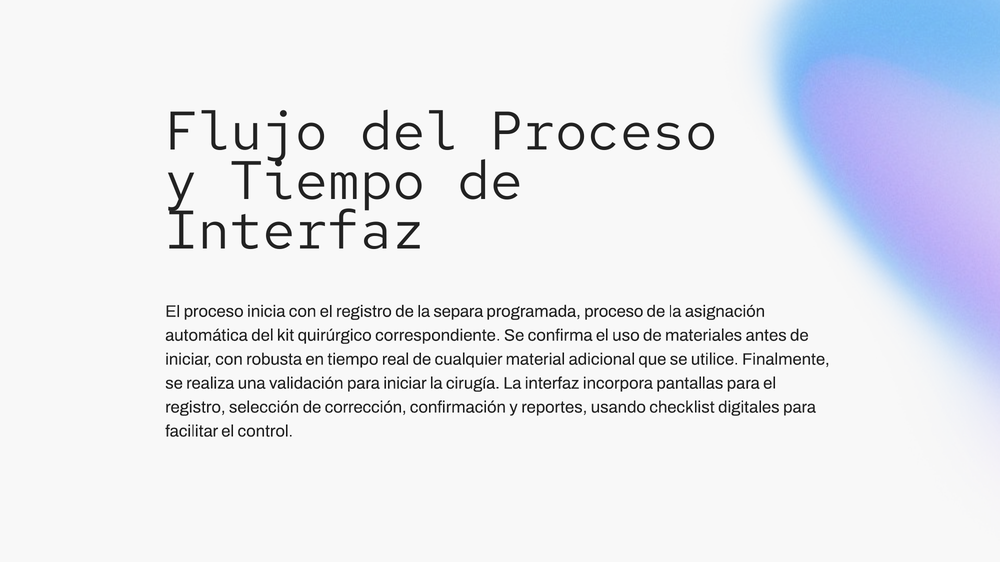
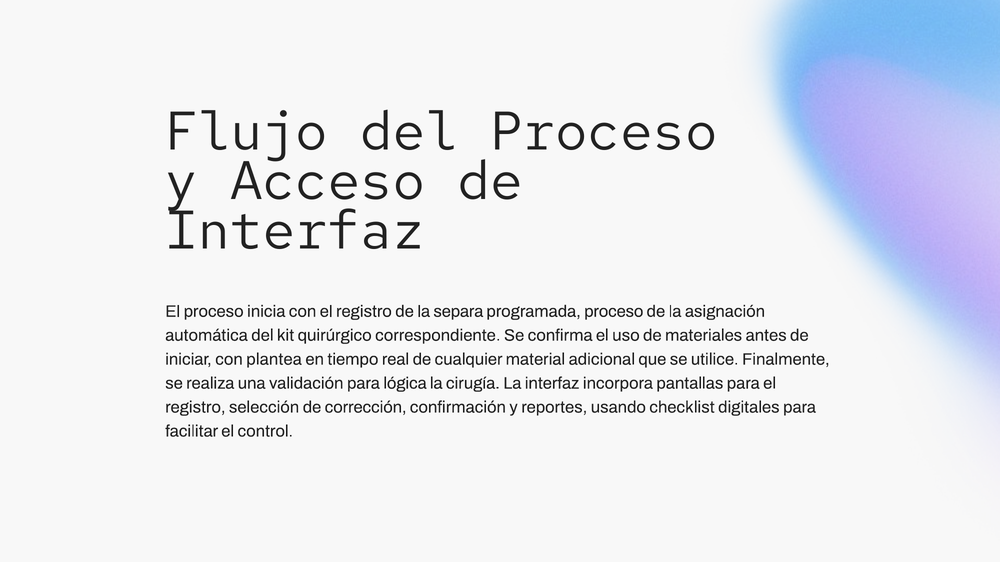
y Tiempo: Tiempo -> Acceso (328, 182)
robusta: robusta -> plantea (274, 360)
para iniciar: iniciar -> lógica (405, 384)
